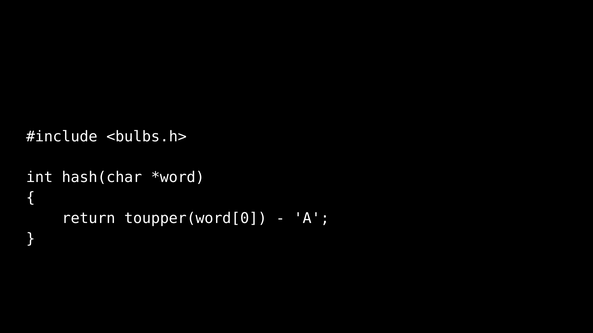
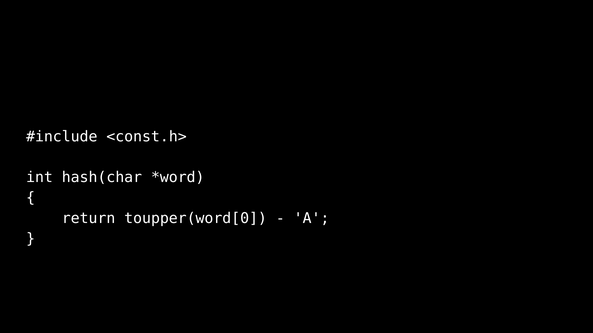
<bulbs.h>: <bulbs.h> -> <const.h> (147, 137)
